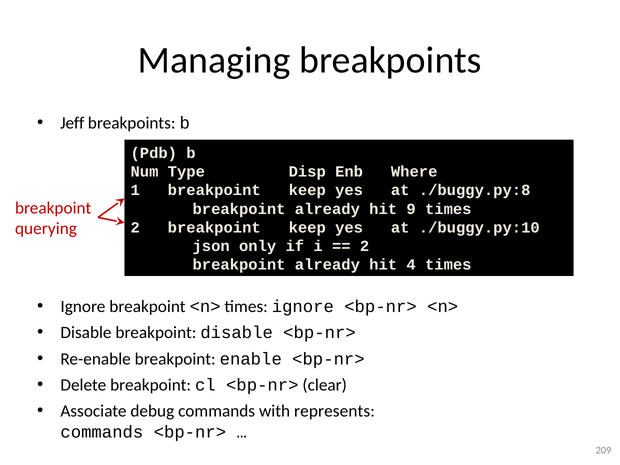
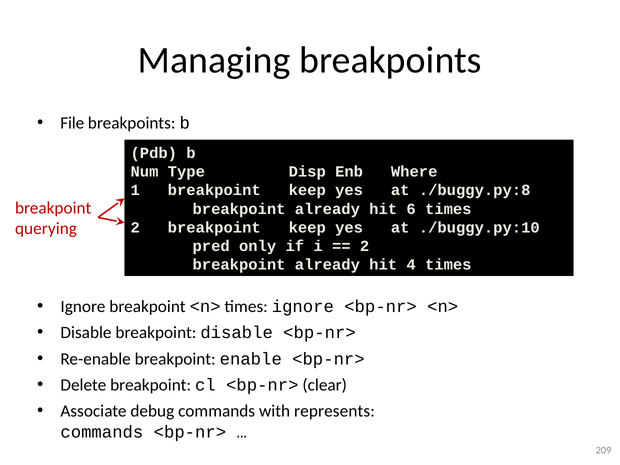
Jeff: Jeff -> File (72, 123)
9: 9 -> 6 (411, 209)
json: json -> pred (211, 246)
